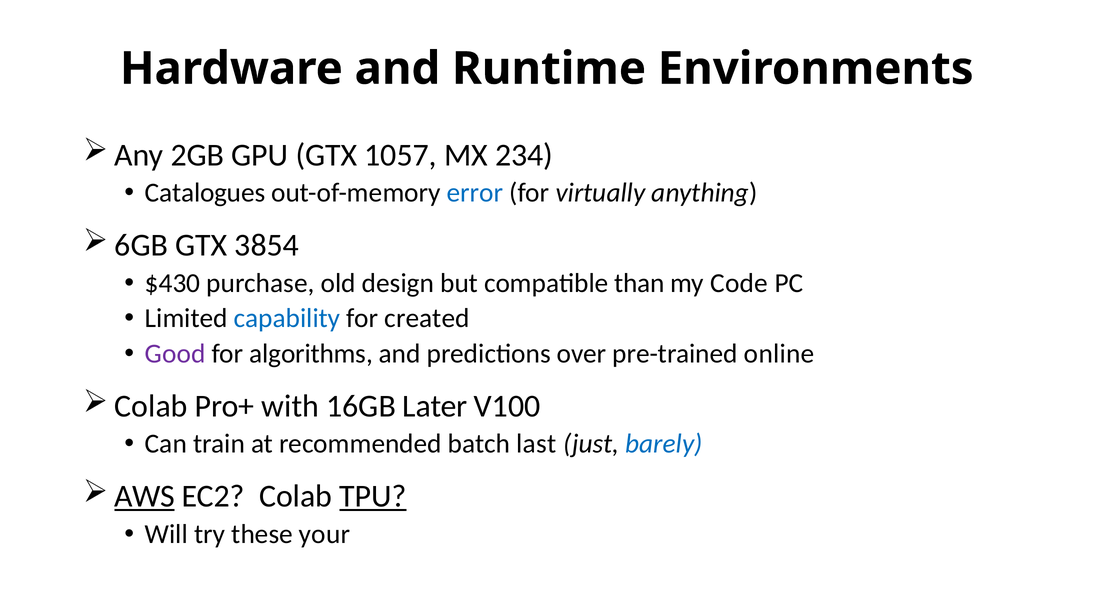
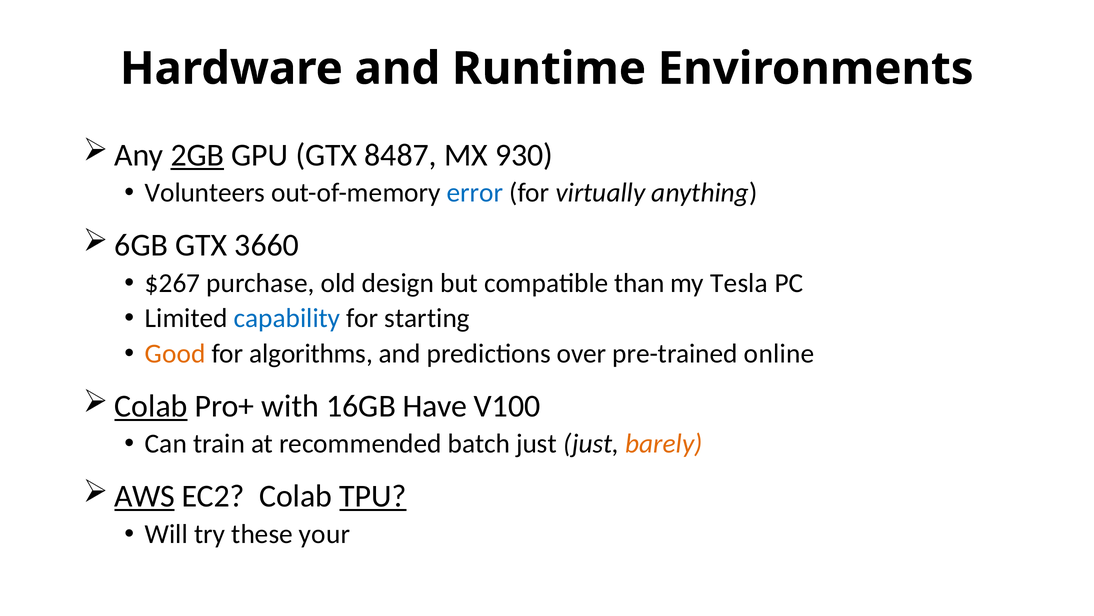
2GB underline: none -> present (197, 155)
1057: 1057 -> 8487 (401, 155)
234: 234 -> 930 (524, 155)
Catalogues: Catalogues -> Volunteers (205, 193)
3854: 3854 -> 3660 (267, 245)
$430: $430 -> $267 (173, 283)
Code: Code -> Tesla (739, 283)
created: created -> starting (427, 318)
Good colour: purple -> orange (175, 353)
Colab underline: none -> present (151, 406)
Later: Later -> Have (435, 406)
batch last: last -> just (536, 443)
barely colour: blue -> orange (664, 443)
